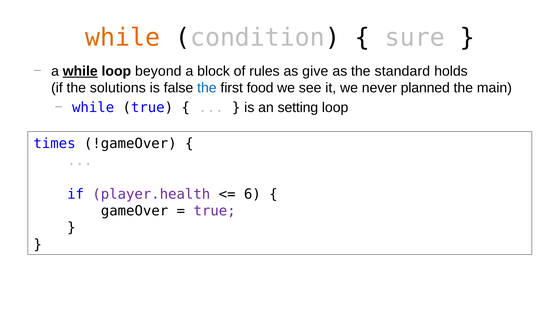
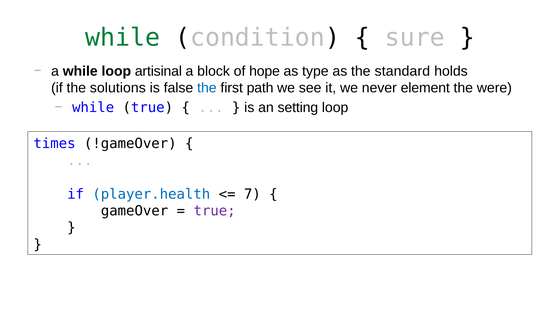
while colour: orange -> green (123, 38)
while underline: present -> none (80, 71)
beyond: beyond -> artisinal (158, 71)
rules: rules -> hope (265, 71)
give: give -> type (315, 71)
food: food -> path (260, 88)
planned: planned -> element (425, 88)
main: main -> were (494, 88)
player.health colour: purple -> blue (151, 194)
6: 6 -> 7 (252, 194)
